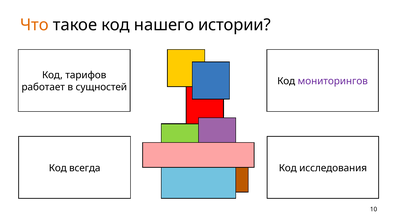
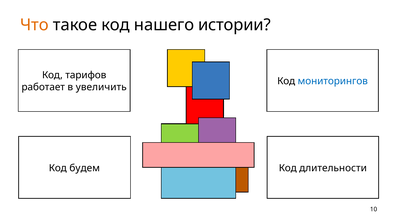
мониторингов colour: purple -> blue (333, 81)
сущностей: сущностей -> увеличить (101, 87)
исследования: исследования -> длительности (333, 168)
всегда: всегда -> будем (85, 168)
